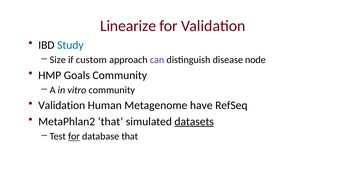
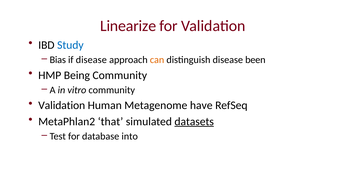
Size: Size -> Bias (58, 60)
if custom: custom -> disease (91, 60)
can colour: purple -> orange (157, 60)
node: node -> been (255, 60)
Goals: Goals -> Being (77, 75)
for underline: present -> none (74, 137)
database that: that -> into (130, 137)
